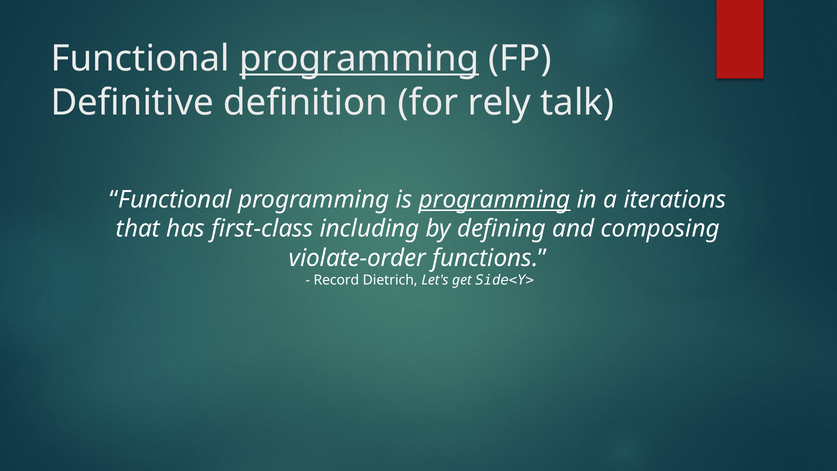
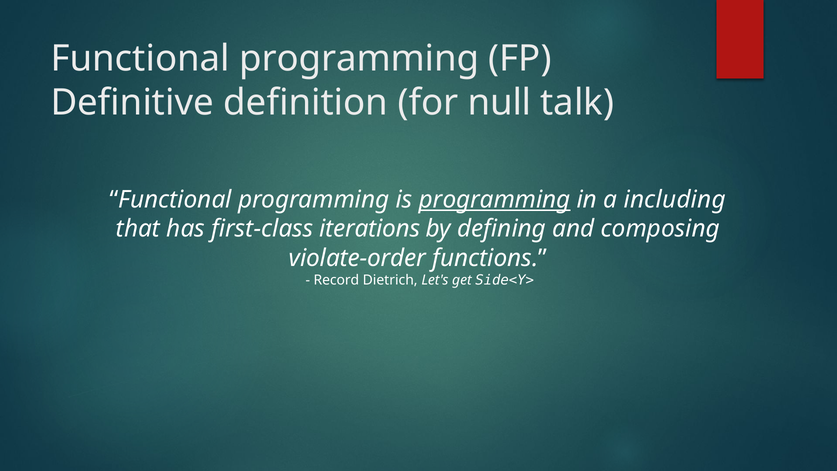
programming underline: present -> none (359, 59)
rely: rely -> null (500, 103)
iterations: iterations -> including (675, 199)
including: including -> iterations (370, 229)
